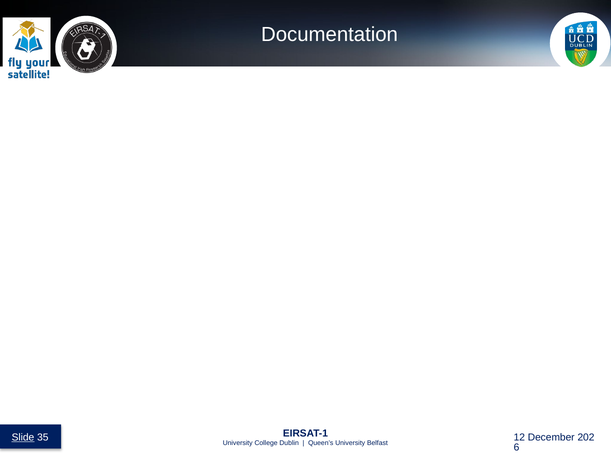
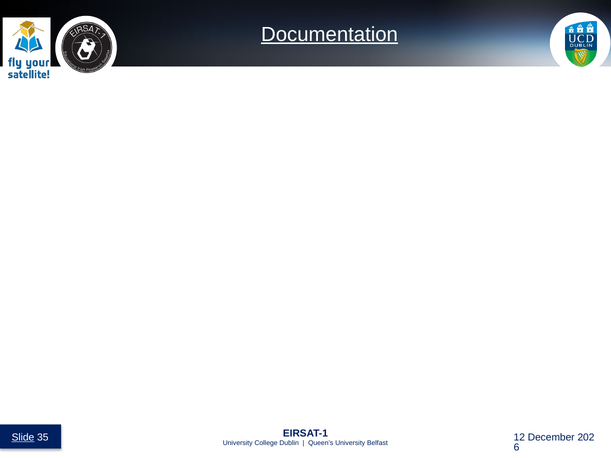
Documentation underline: none -> present (330, 35)
